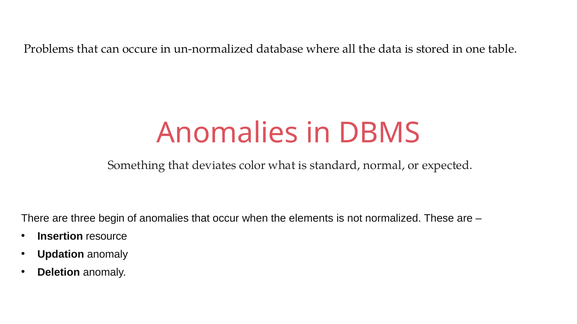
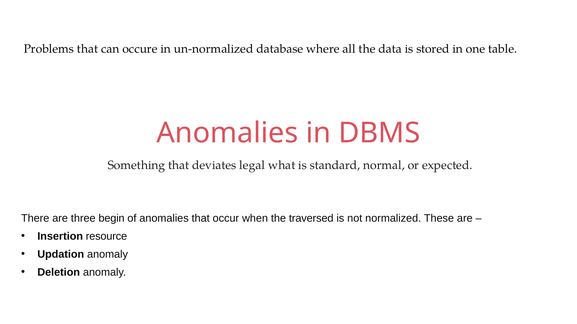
color: color -> legal (252, 166)
elements: elements -> traversed (311, 219)
